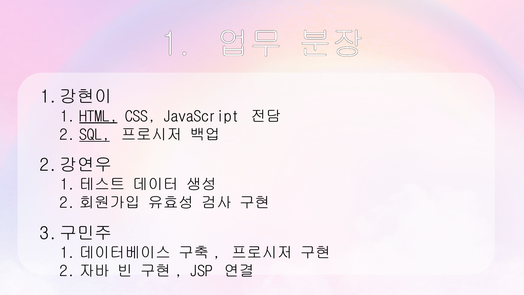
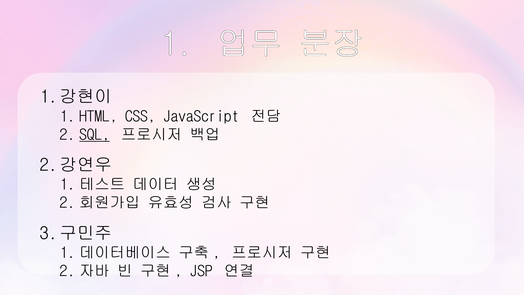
HTML underline: present -> none (98, 116)
